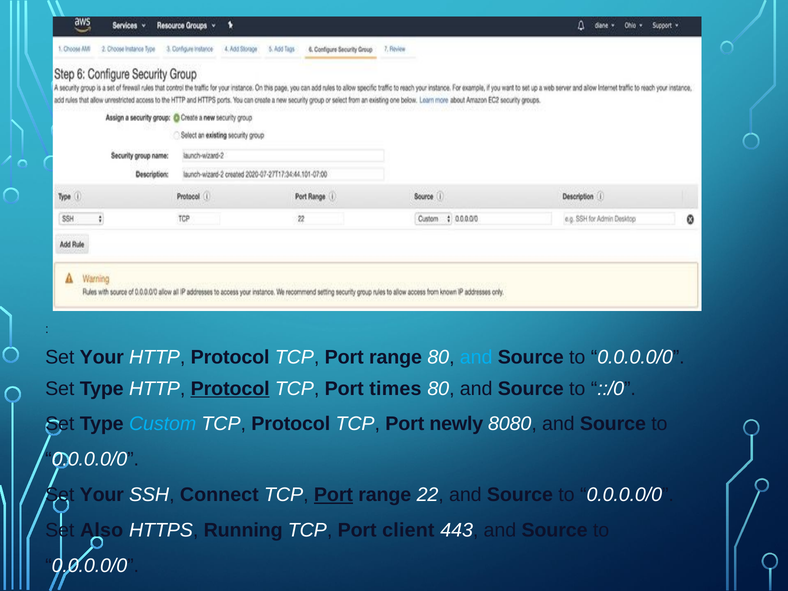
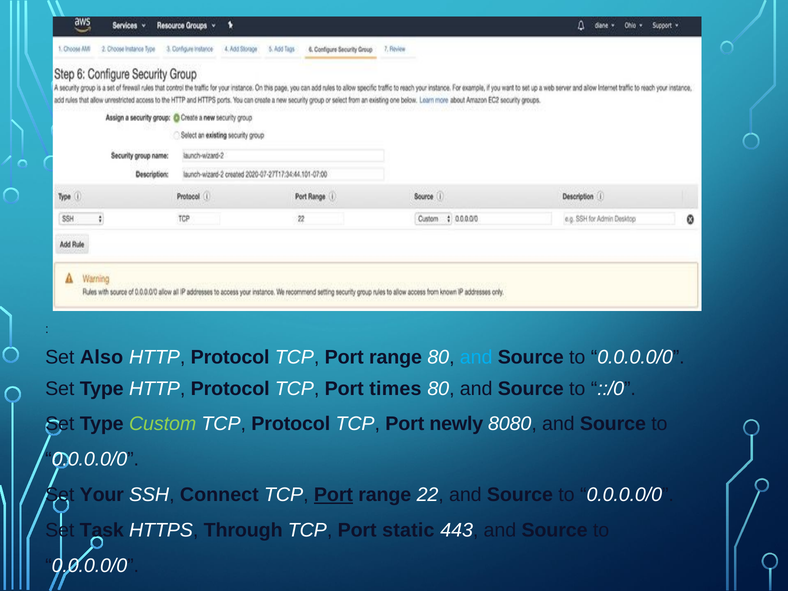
Your: Your -> Also (102, 357)
Protocol underline: present -> none (230, 389)
Custom colour: light blue -> light green (163, 424)
Also: Also -> Task (102, 530)
Running: Running -> Through (243, 530)
client: client -> static (408, 530)
